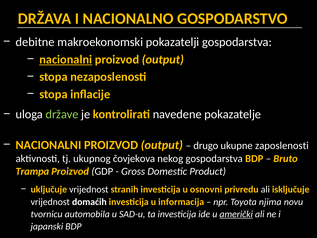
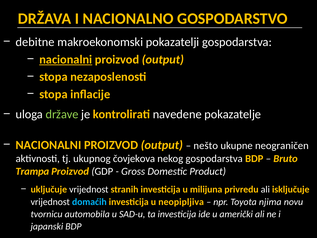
drugo: drugo -> nešto (206, 145)
zaposlenosti: zaposlenosti -> neograničen (282, 145)
osnovni: osnovni -> milijuna (206, 189)
domaćih colour: white -> light blue (89, 202)
informacija: informacija -> neopipljiva (181, 202)
američki underline: present -> none (236, 214)
